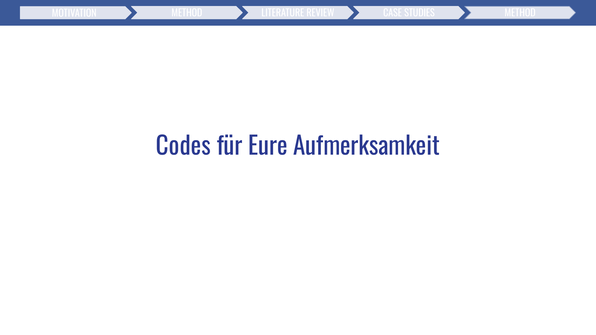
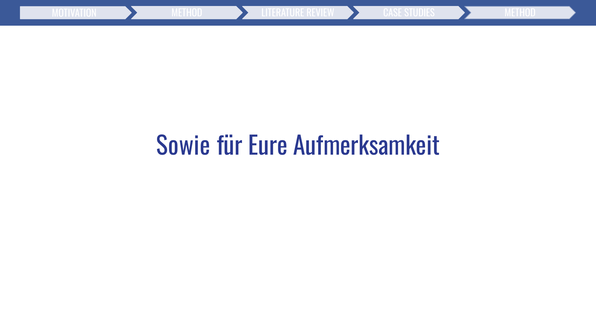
Codes: Codes -> Sowie (183, 147)
